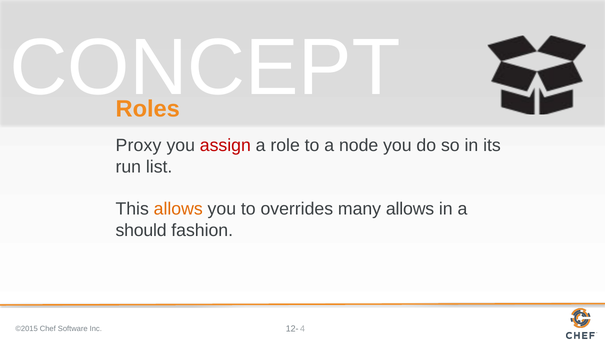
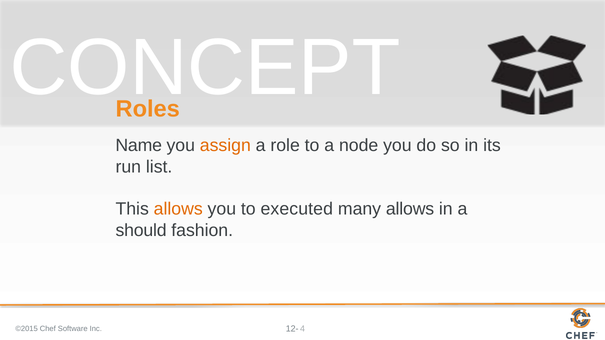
Proxy: Proxy -> Name (139, 146)
assign colour: red -> orange (225, 146)
overrides: overrides -> executed (297, 209)
